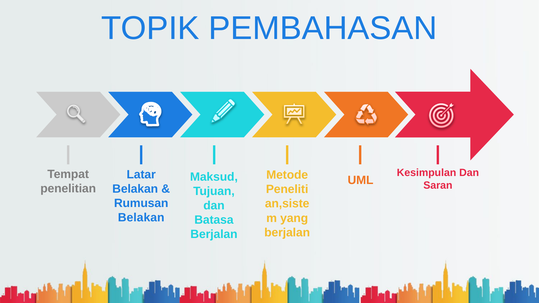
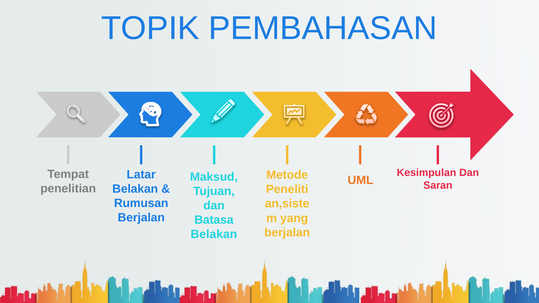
Belakan: Belakan -> Berjalan (141, 218)
Berjalan: Berjalan -> Belakan (214, 234)
